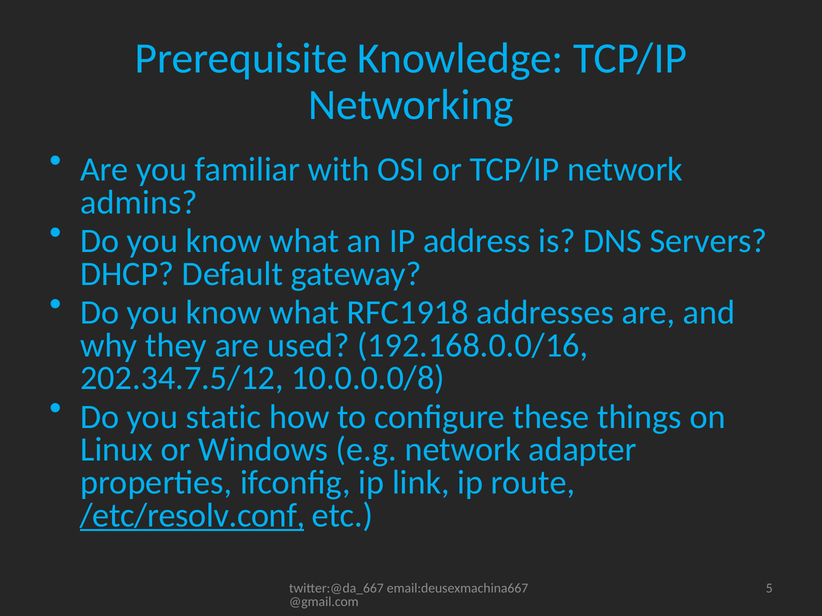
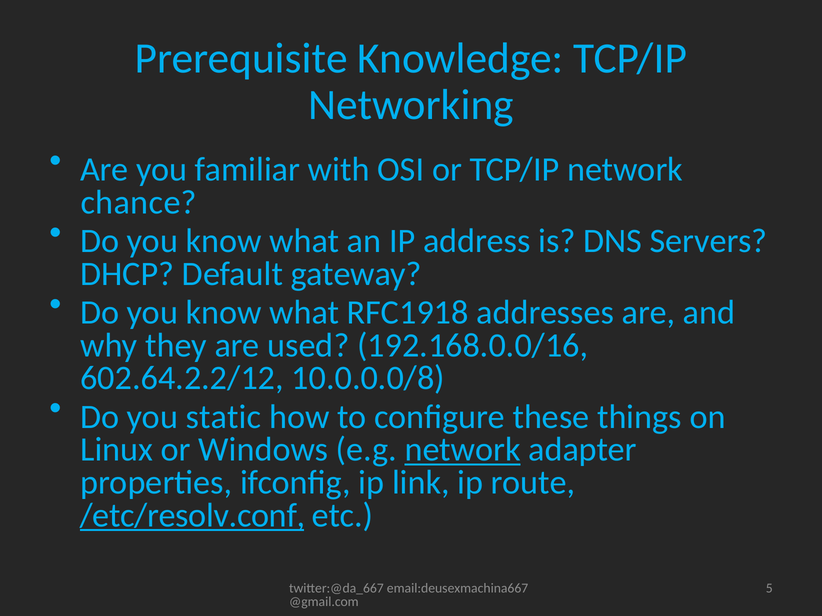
admins: admins -> chance (139, 202)
202.34.7.5/12: 202.34.7.5/12 -> 602.64.2.2/12 (182, 378)
network underline: none -> present (463, 450)
